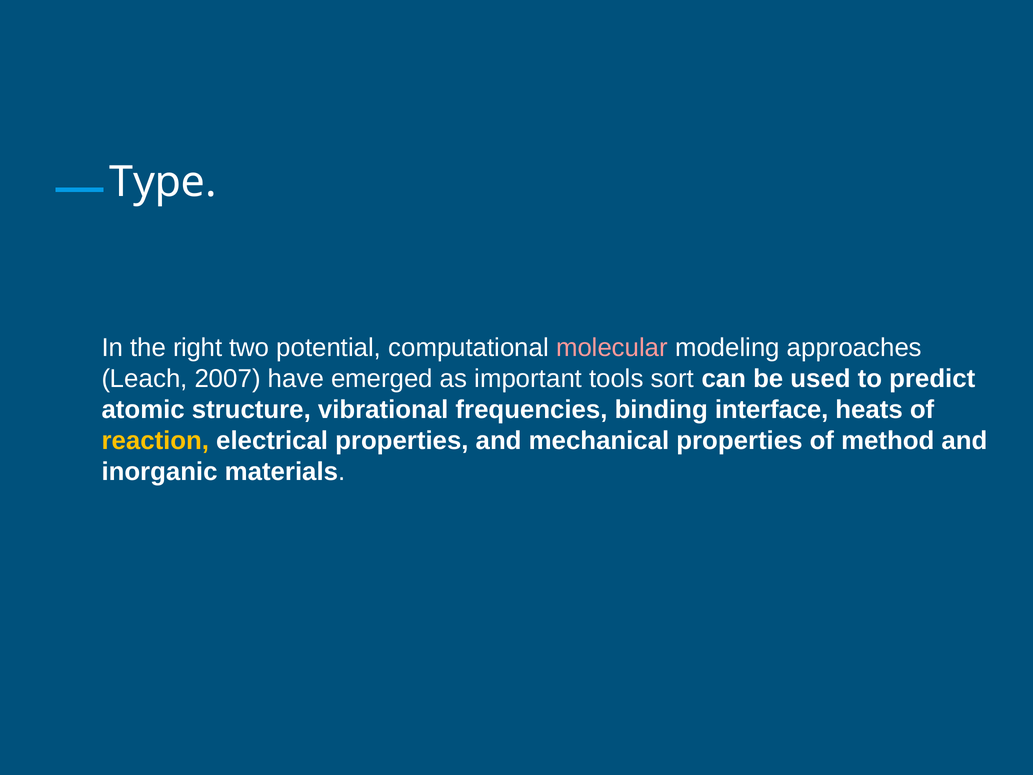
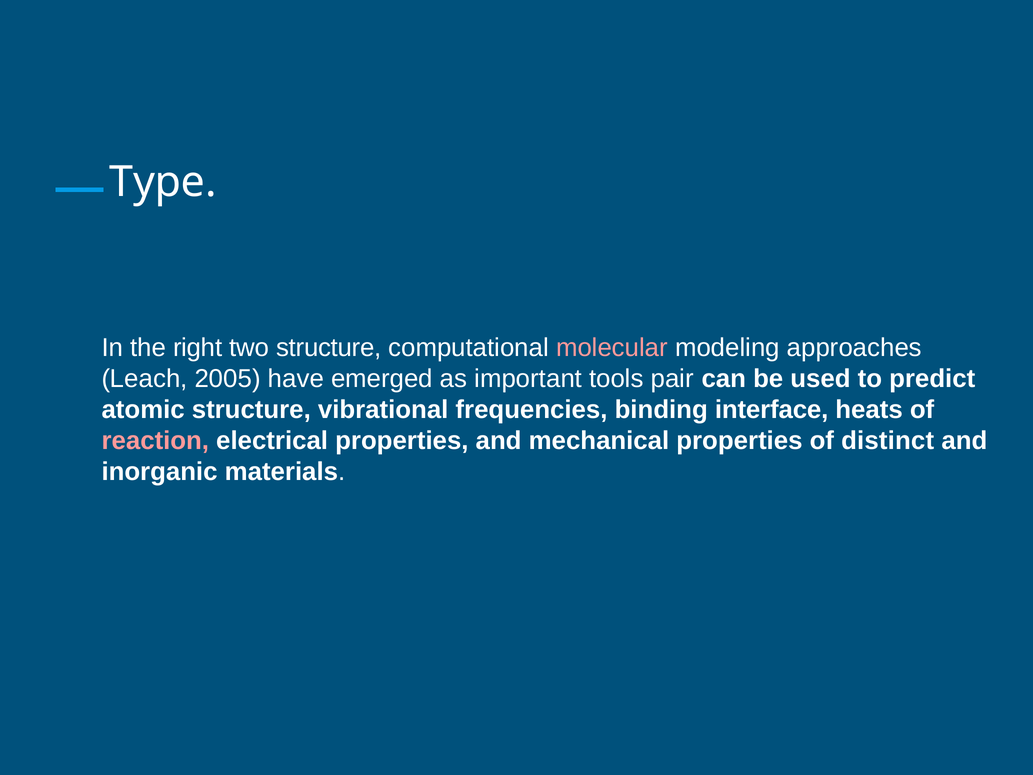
two potential: potential -> structure (329, 348)
2007: 2007 -> 2005 (228, 379)
sort: sort -> pair (672, 379)
reaction colour: yellow -> pink (155, 441)
method: method -> distinct (888, 441)
